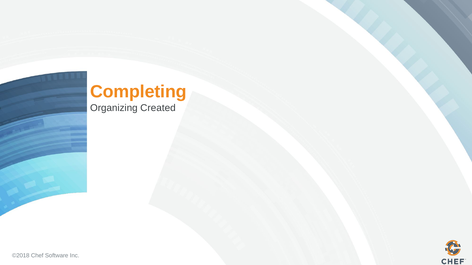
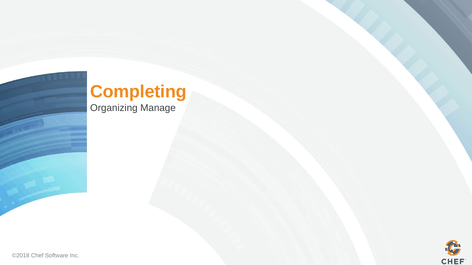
Created: Created -> Manage (158, 108)
